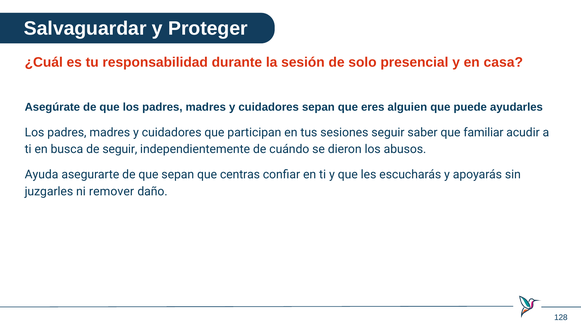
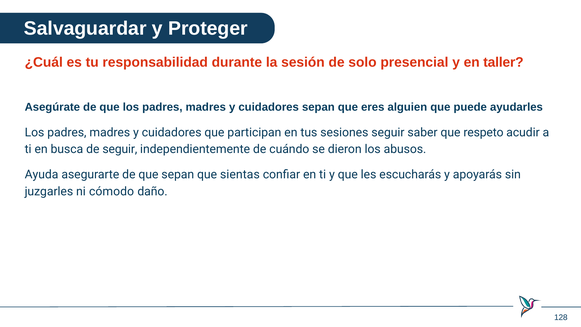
casa: casa -> taller (503, 62)
familiar: familiar -> respeto (483, 132)
centras: centras -> sientas (240, 175)
remover: remover -> cómodo (112, 191)
